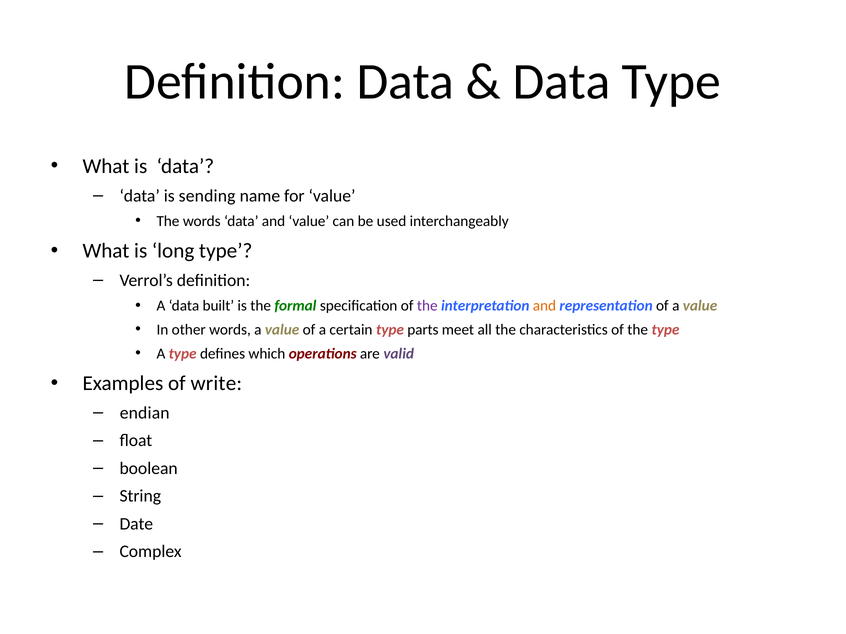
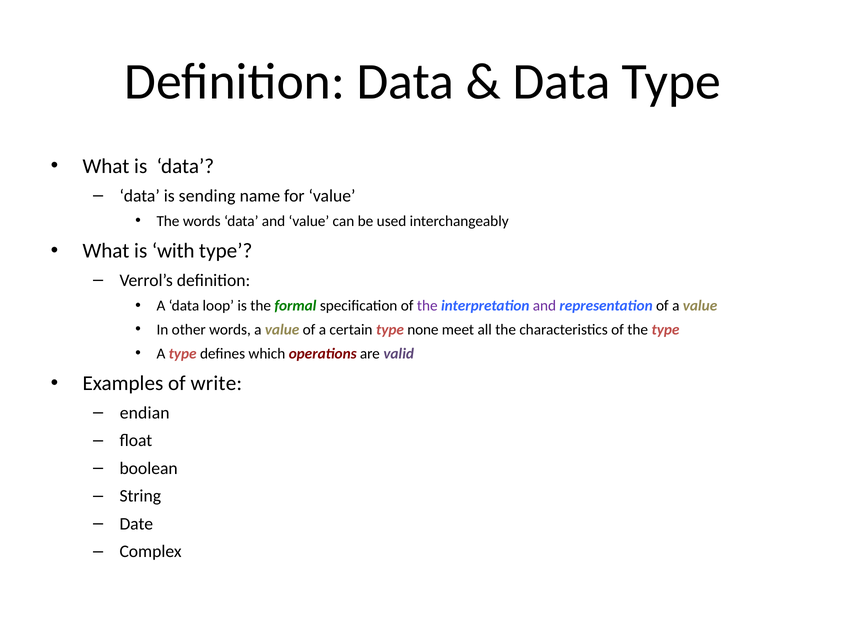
long: long -> with (173, 251)
built: built -> loop (218, 306)
and colour: orange -> purple (544, 306)
parts: parts -> none (423, 330)
